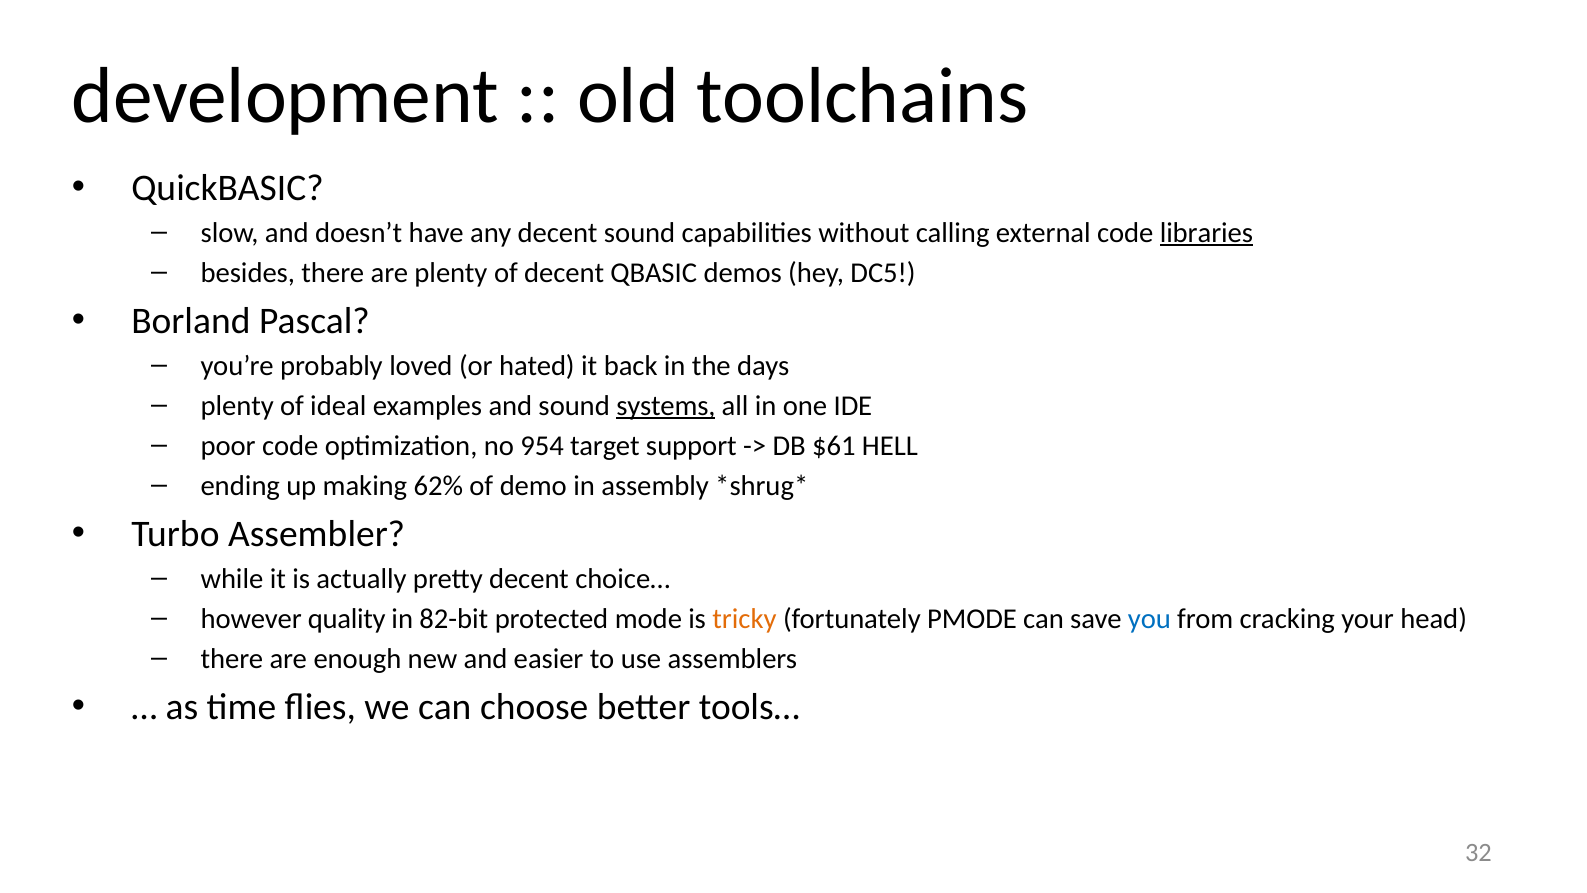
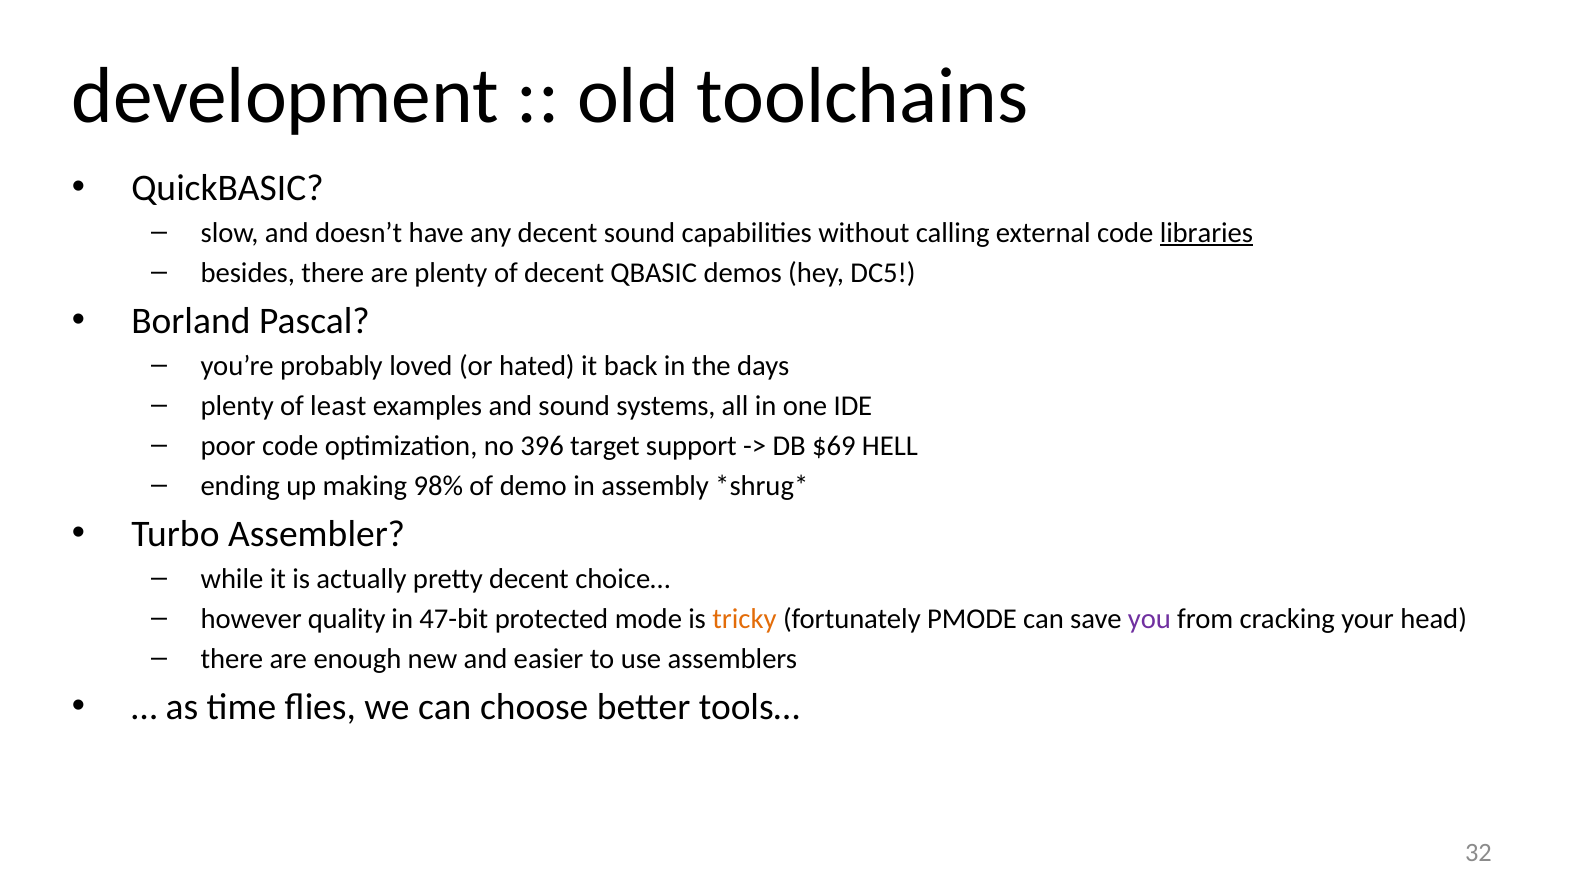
ideal: ideal -> least (338, 406)
systems underline: present -> none (666, 406)
954: 954 -> 396 (542, 446)
$61: $61 -> $69 (834, 446)
62%: 62% -> 98% (438, 486)
82-bit: 82-bit -> 47-bit (454, 619)
you colour: blue -> purple (1149, 619)
